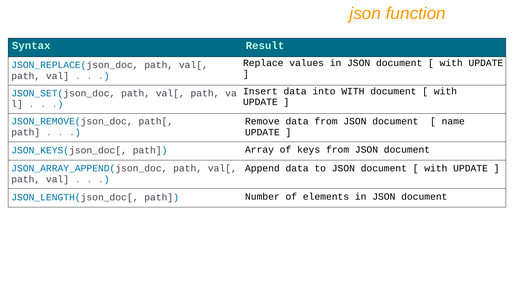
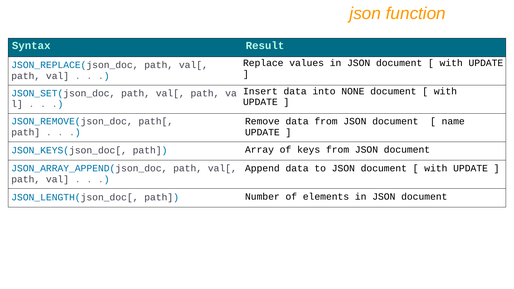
into WITH: WITH -> NONE (353, 91)
